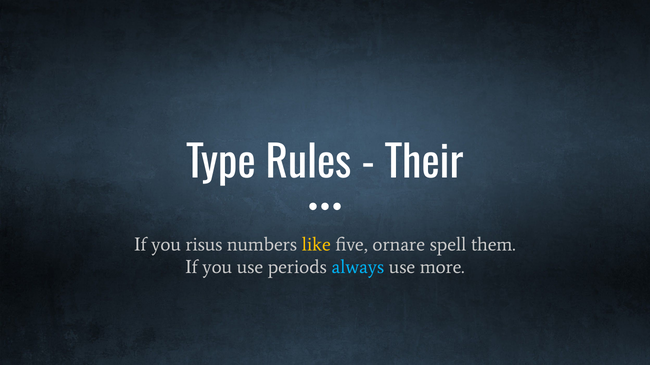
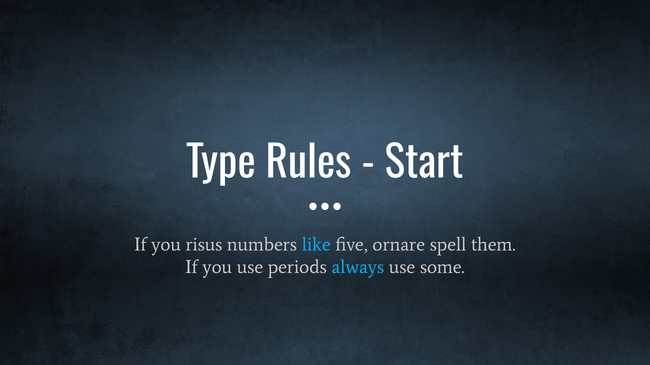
Their: Their -> Start (424, 164)
like colour: yellow -> light blue (316, 245)
more: more -> some (442, 268)
